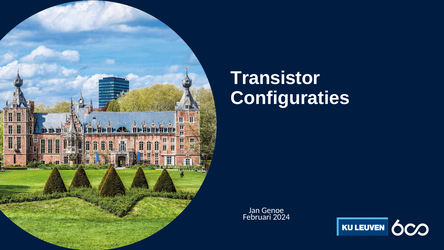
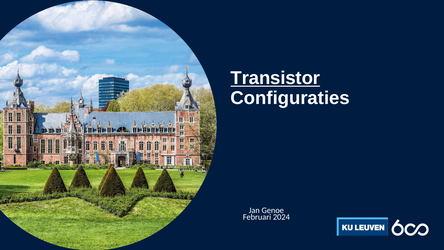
Transistor underline: none -> present (275, 78)
